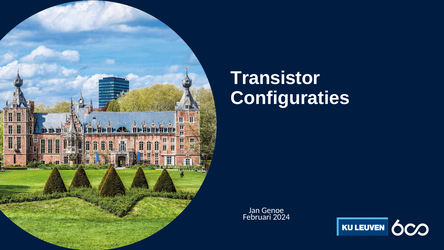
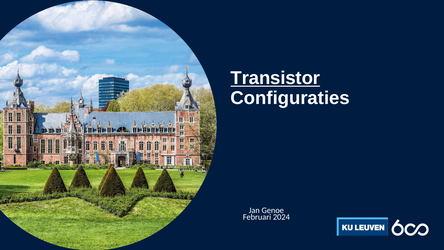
Transistor underline: none -> present (275, 78)
